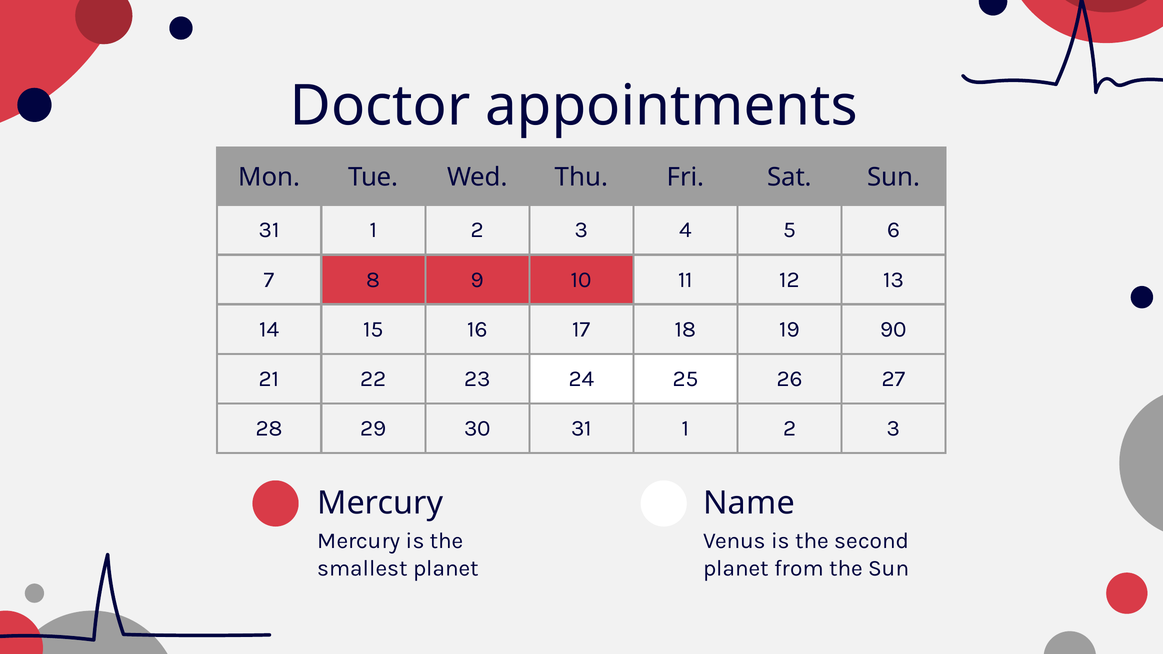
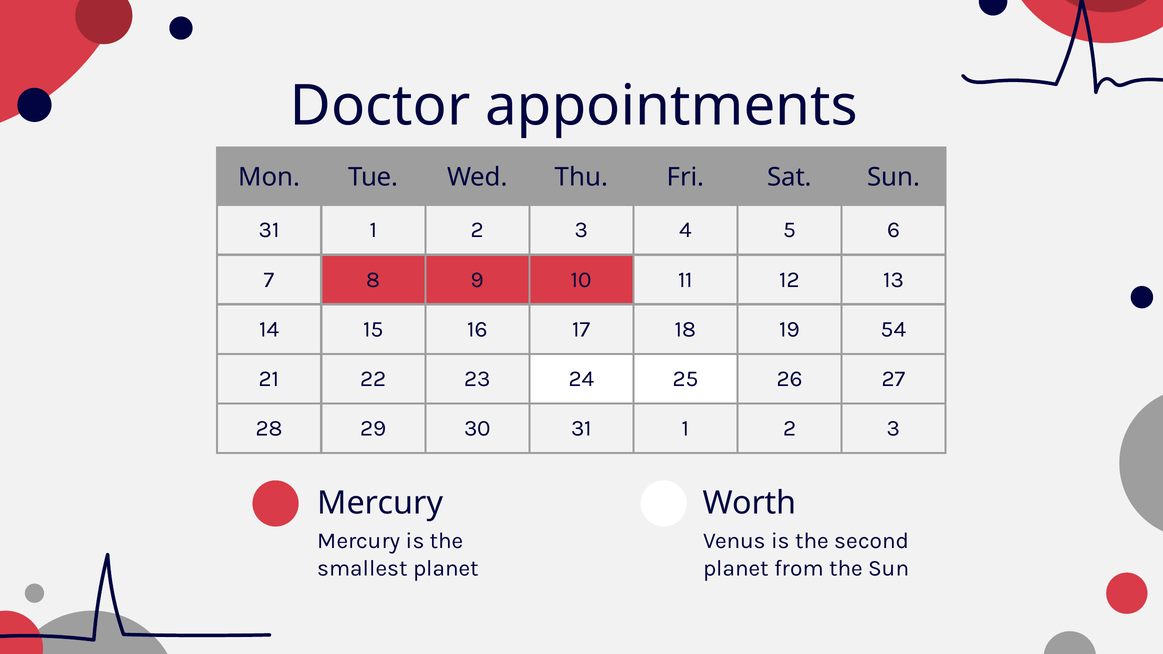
90: 90 -> 54 (893, 329)
Name: Name -> Worth (749, 503)
